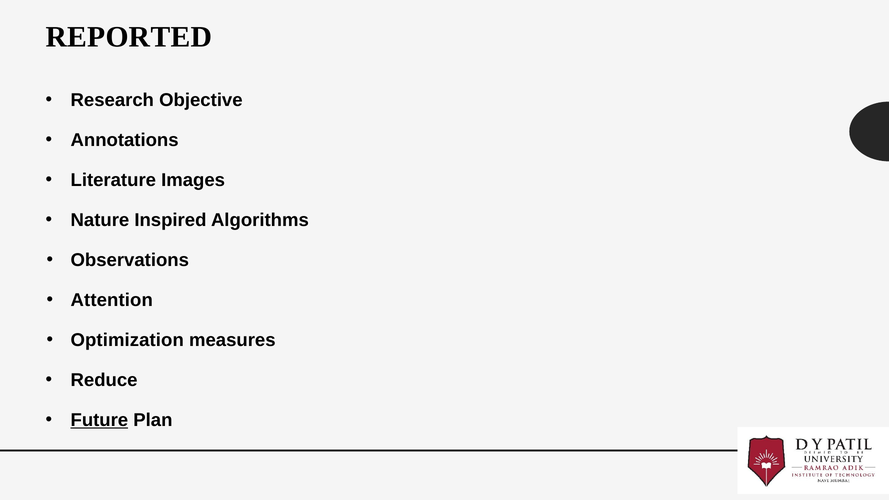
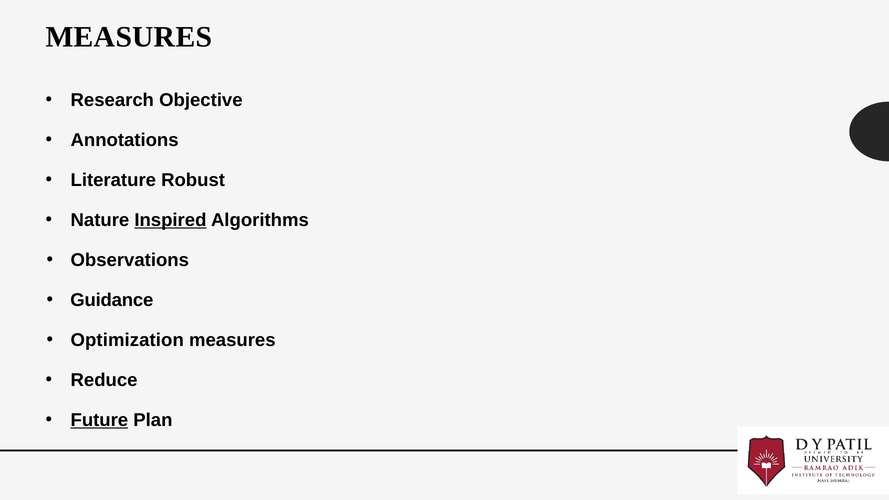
REPORTED: REPORTED -> MEASURES (129, 37)
Images: Images -> Robust (193, 180)
Inspired underline: none -> present (170, 220)
Attention: Attention -> Guidance (112, 300)
